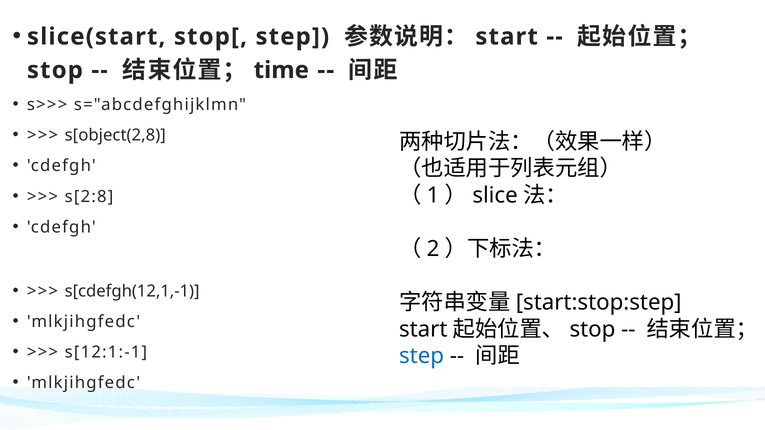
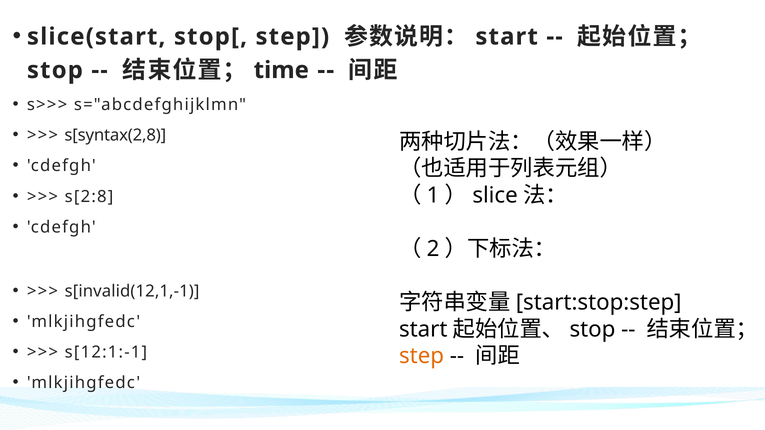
s[object(2,8: s[object(2,8 -> s[syntax(2,8 (115, 135)
s[cdefgh(12,1,-1: s[cdefgh(12,1,-1 -> s[invalid(12,1,-1 (132, 291)
step colour: blue -> orange (422, 356)
